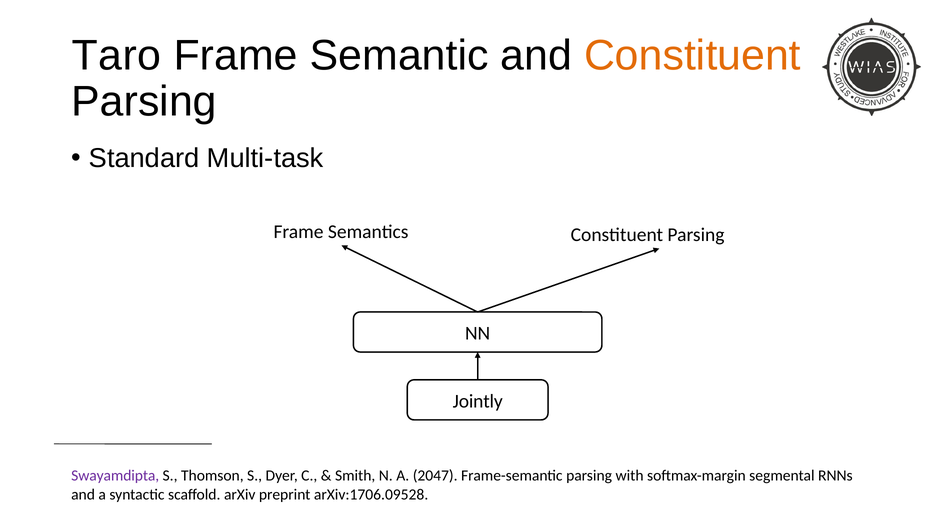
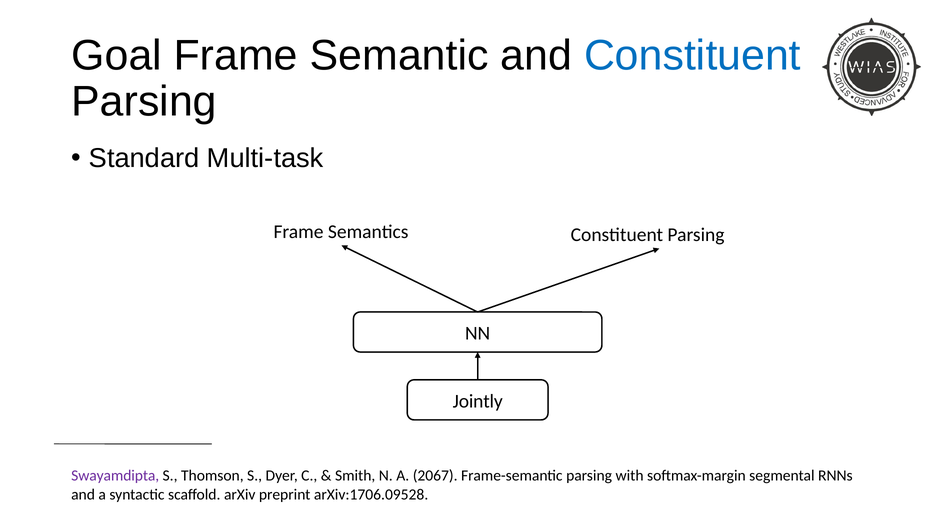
Taro: Taro -> Goal (117, 55)
Constituent colour: orange -> blue (692, 55)
2047: 2047 -> 2067 (435, 476)
